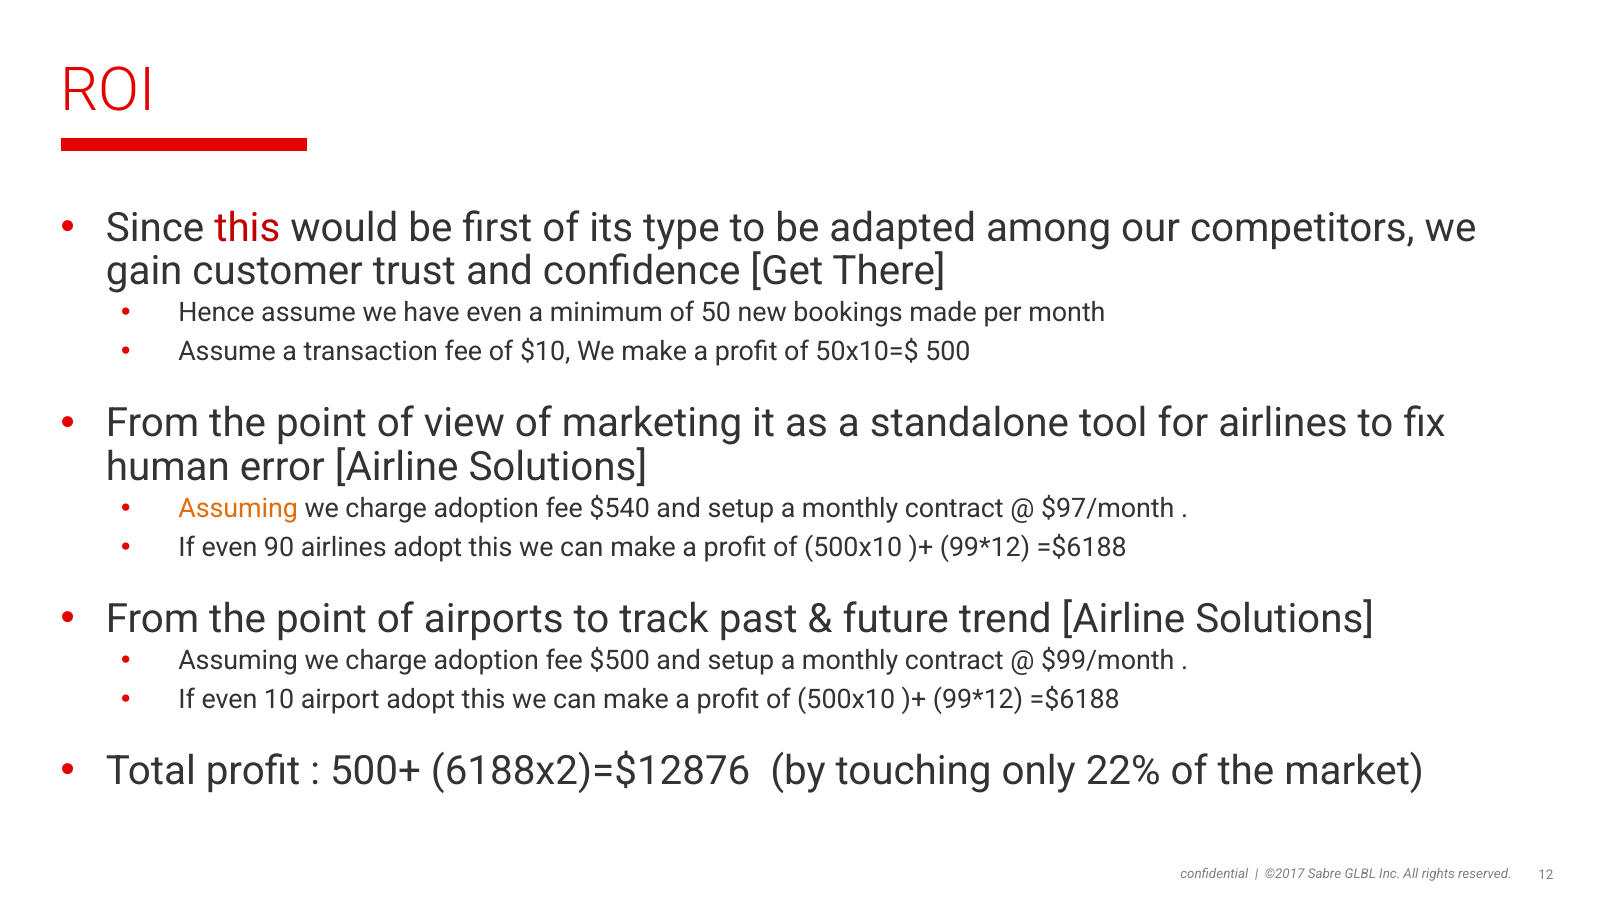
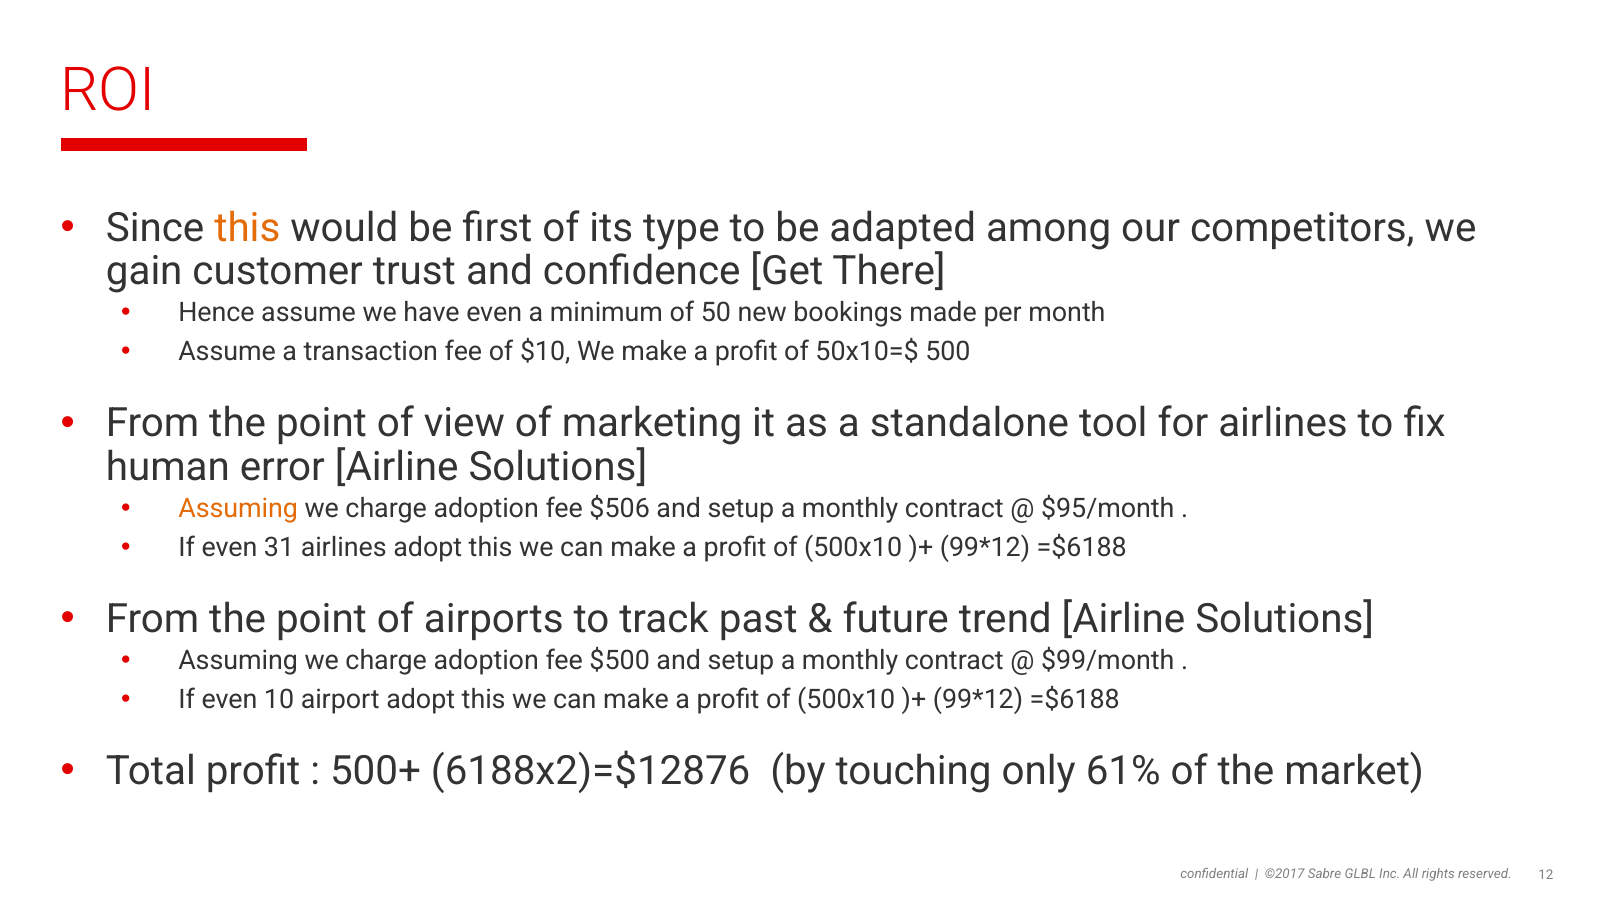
this colour: red -> orange (247, 228)
$540: $540 -> $506 (620, 508)
$97/month: $97/month -> $95/month (1108, 508)
90: 90 -> 31 (279, 547)
22%: 22% -> 61% (1123, 771)
